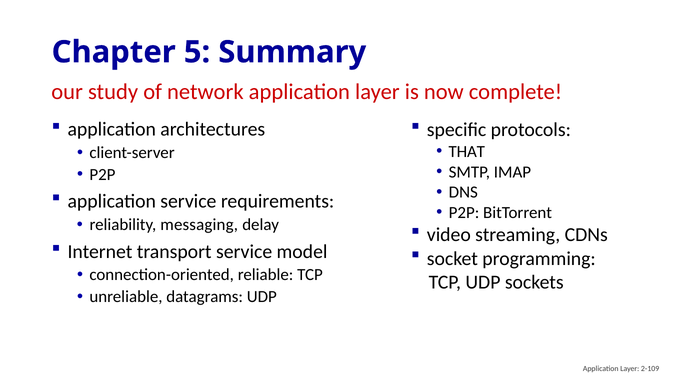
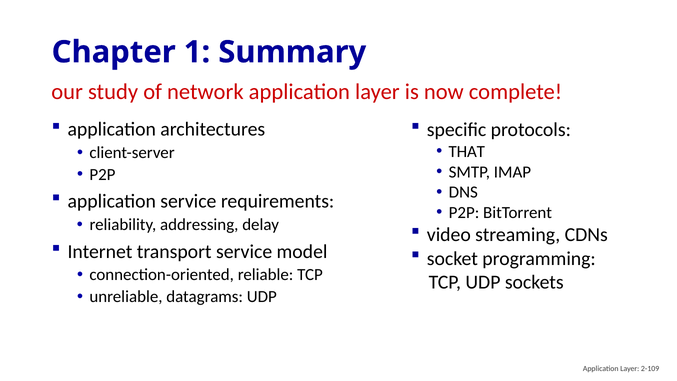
5: 5 -> 1 (197, 52)
messaging: messaging -> addressing (199, 225)
